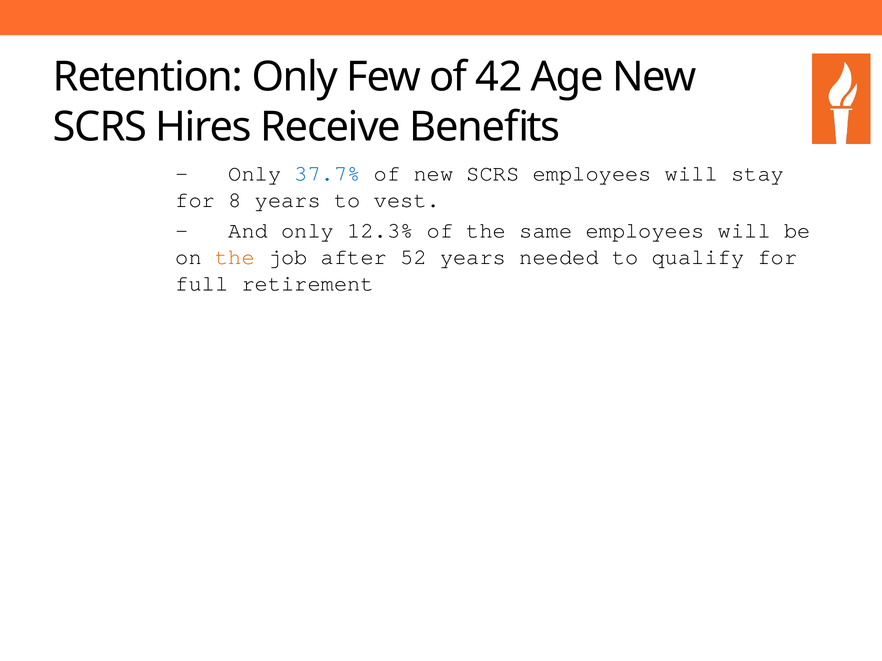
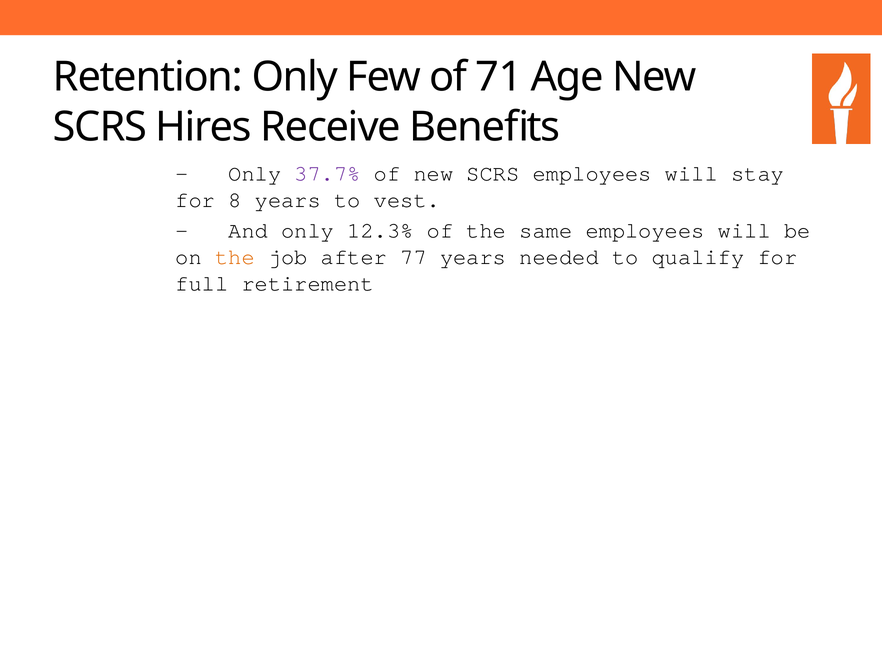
42: 42 -> 71 (499, 77)
37.7% colour: blue -> purple (328, 174)
52: 52 -> 77 (414, 257)
